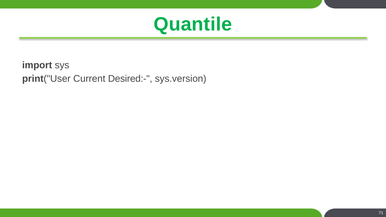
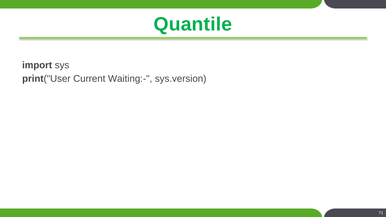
Desired:-: Desired:- -> Waiting:- (130, 79)
